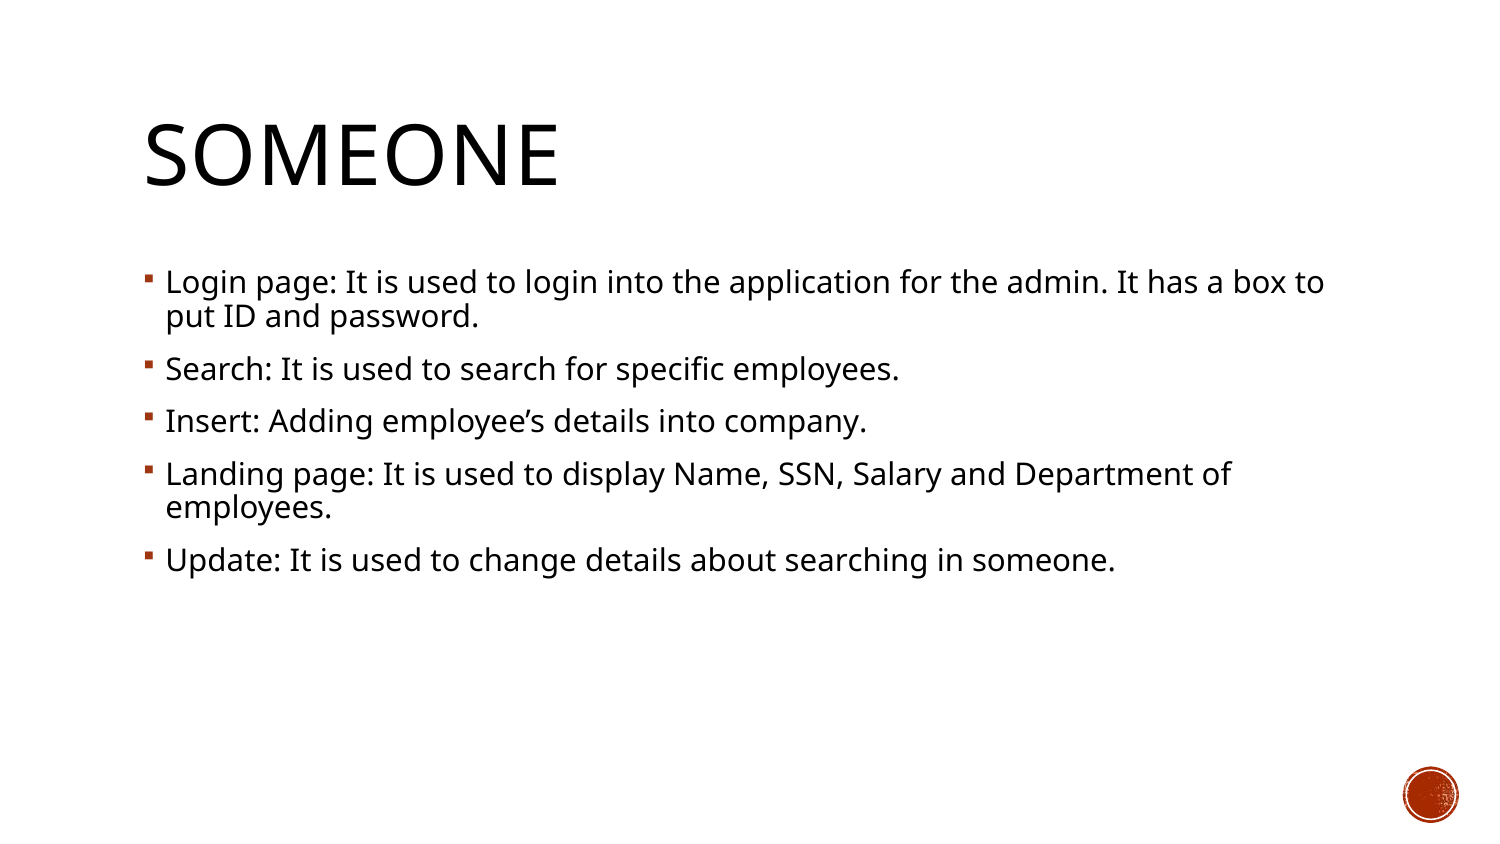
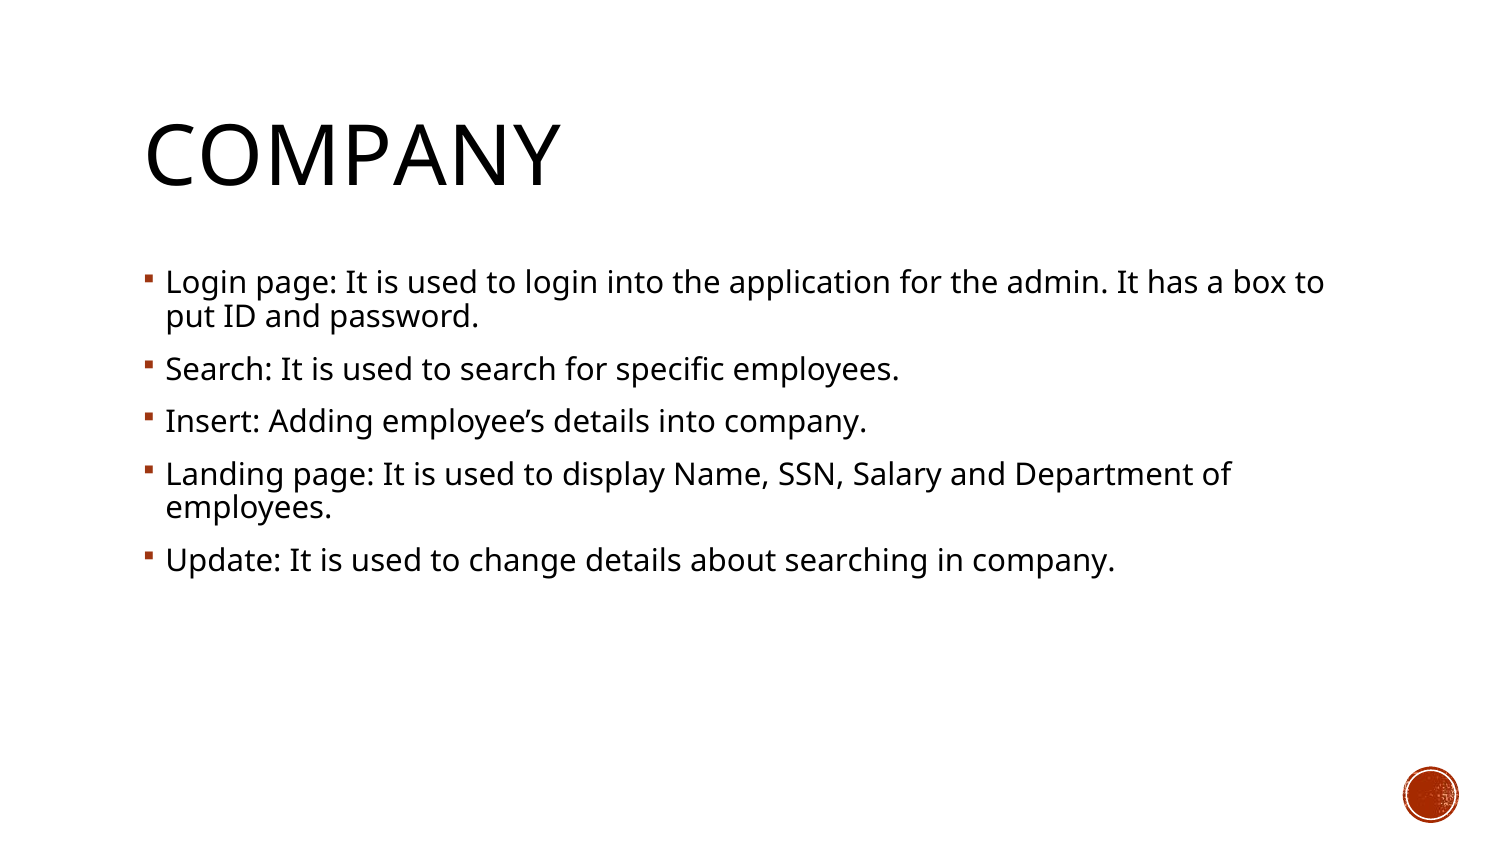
SOMEONE: SOMEONE -> COMPANY (352, 158)
in someone: someone -> company (1044, 561)
